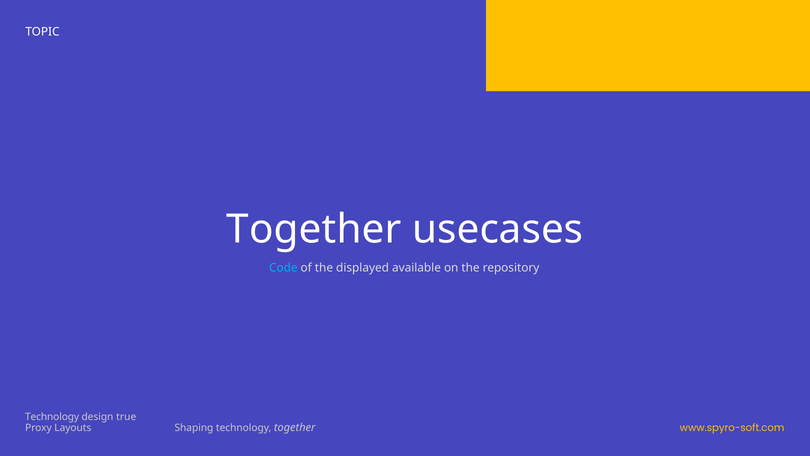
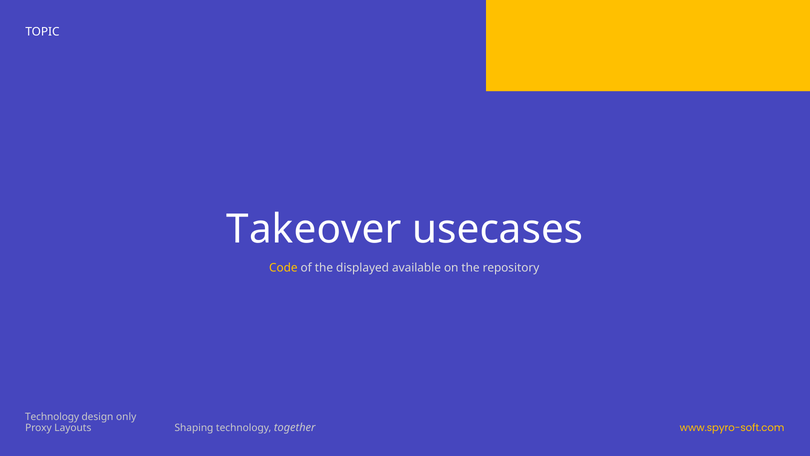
Together: Together -> Takeover (314, 229)
Code colour: light blue -> yellow (283, 268)
true: true -> only (126, 417)
